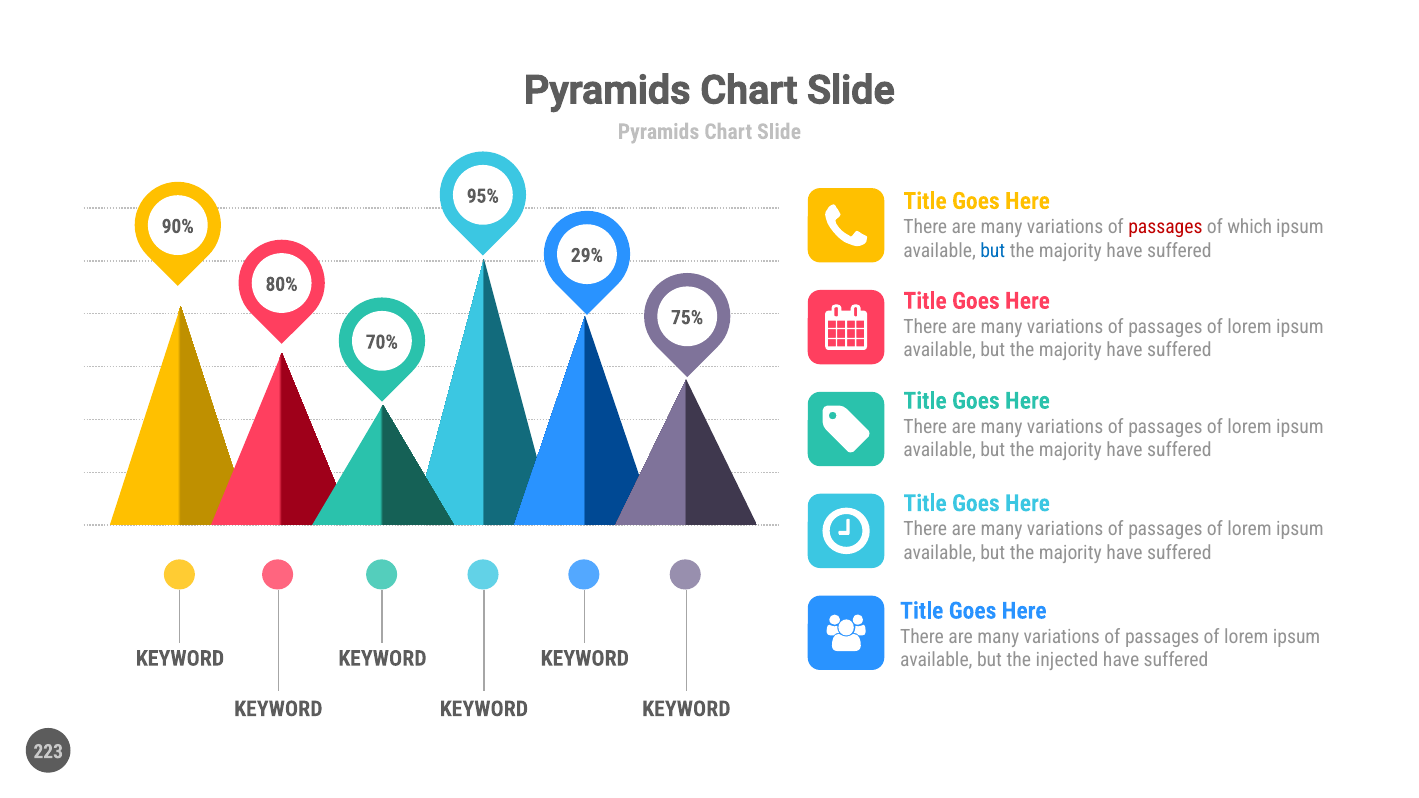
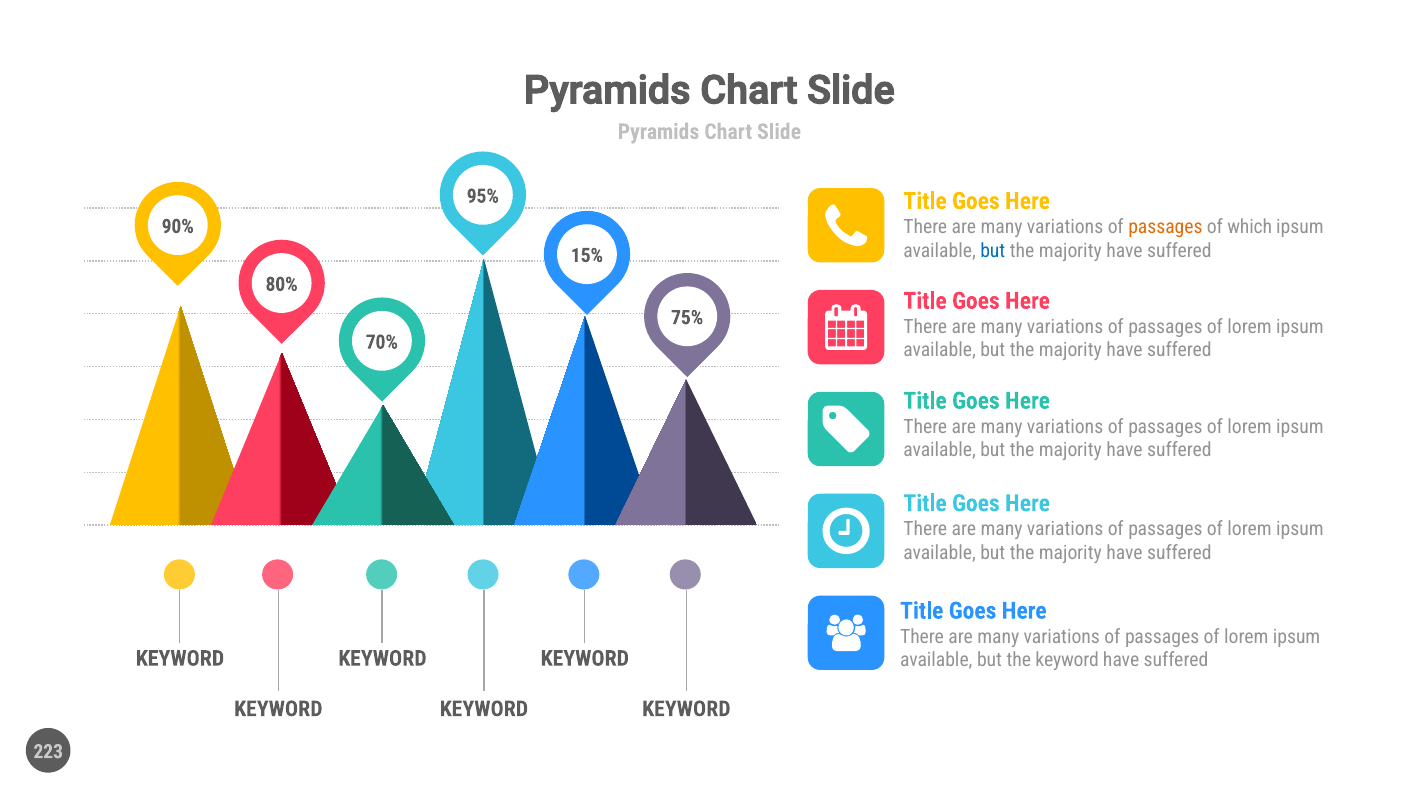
passages colour: red -> orange (1165, 227)
29%: 29% -> 15% (587, 256)
the injected: injected -> keyword (1067, 660)
